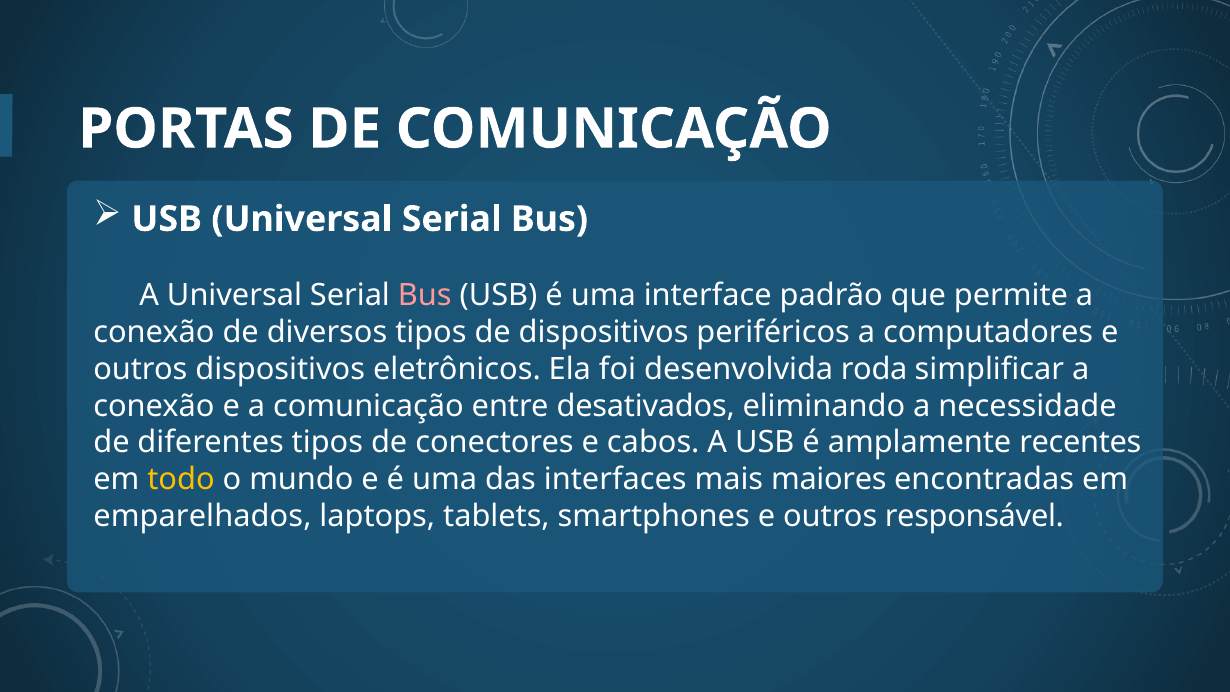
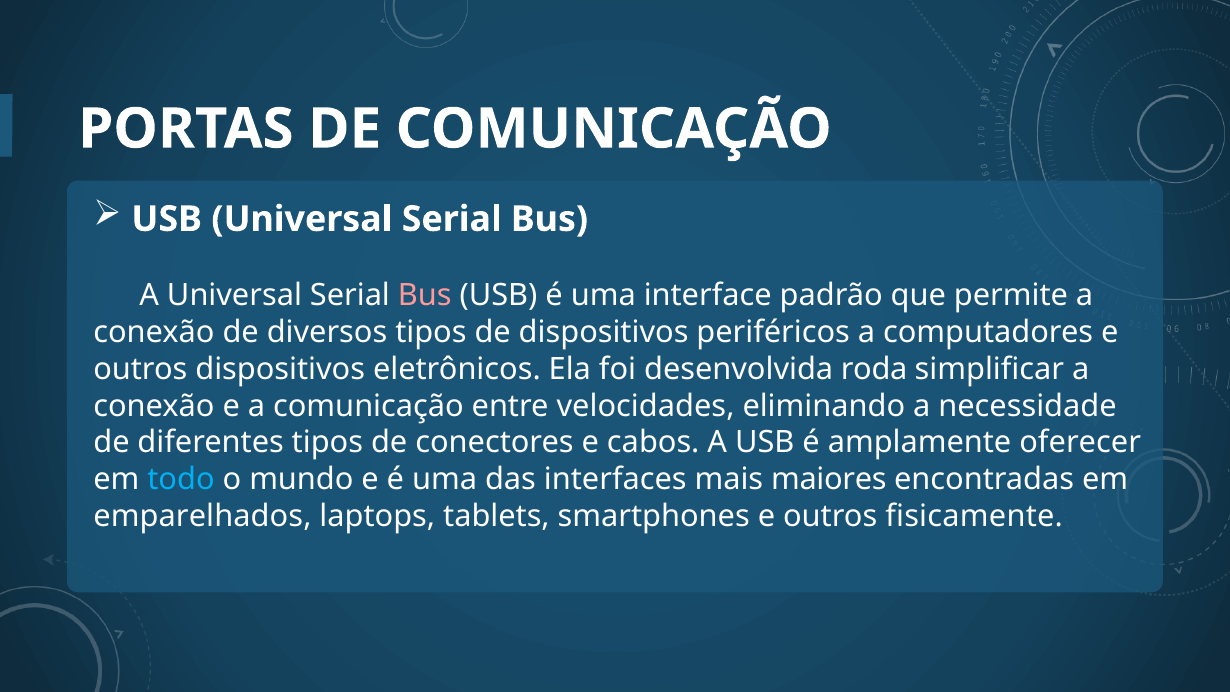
desativados: desativados -> velocidades (646, 406)
recentes: recentes -> oferecer (1080, 443)
todo colour: yellow -> light blue (181, 480)
responsável: responsável -> fisicamente (974, 517)
